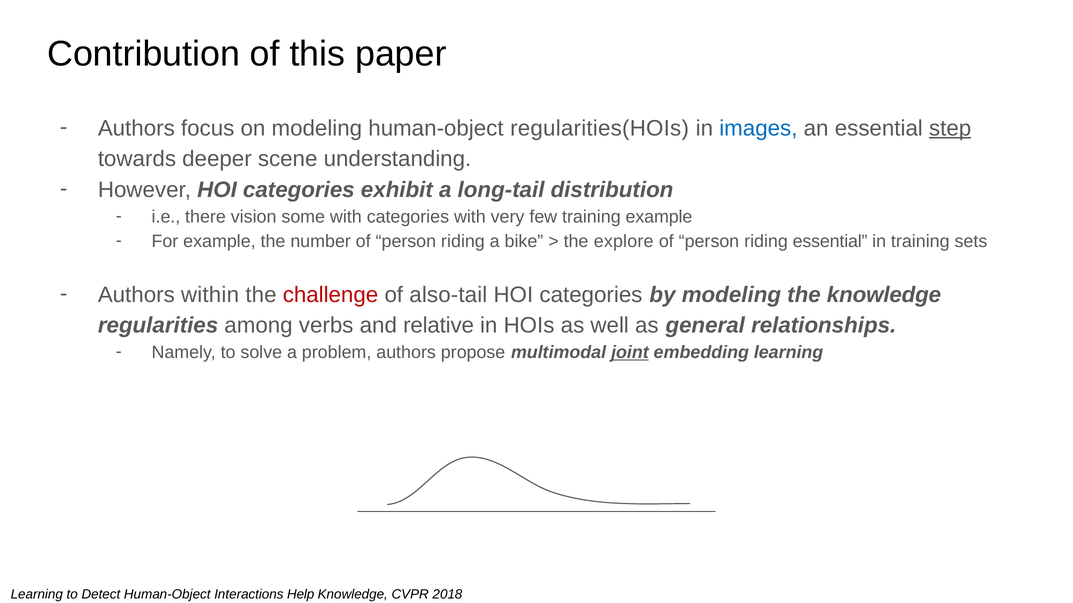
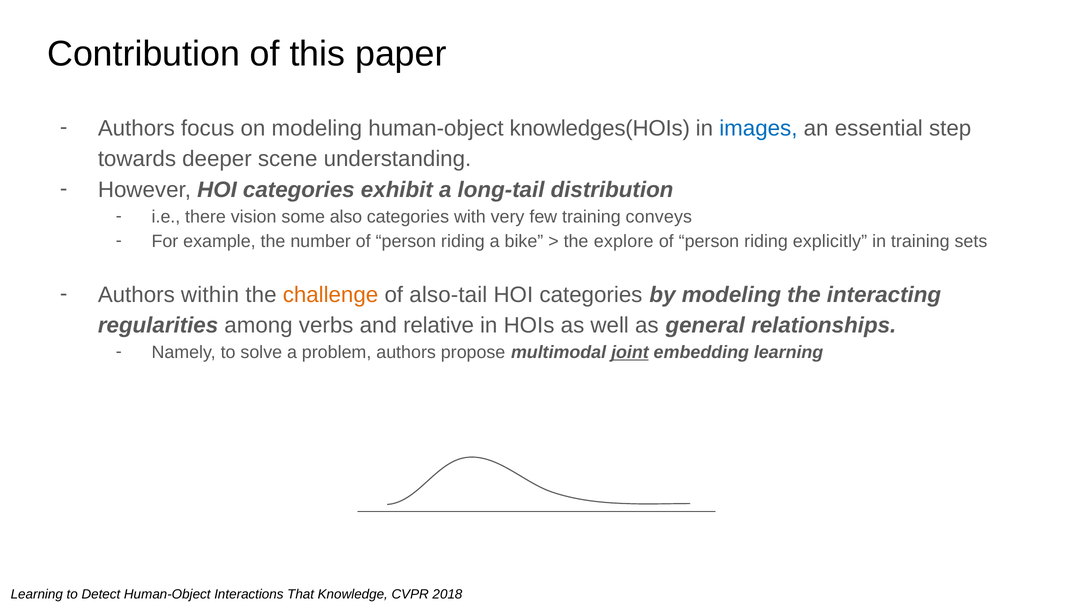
regularities(HOIs: regularities(HOIs -> knowledges(HOIs (600, 128)
step underline: present -> none (950, 128)
some with: with -> also (346, 217)
training example: example -> conveys (659, 217)
riding essential: essential -> explicitly (830, 242)
challenge colour: red -> orange (330, 295)
the knowledge: knowledge -> interacting (884, 295)
Help: Help -> That (301, 595)
